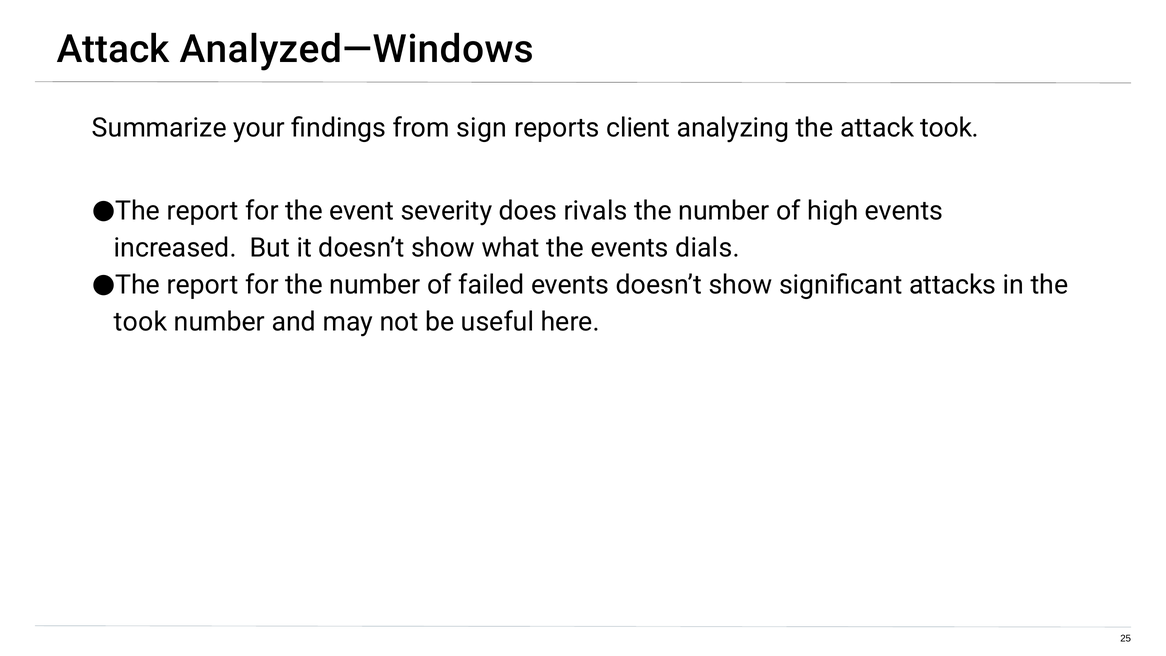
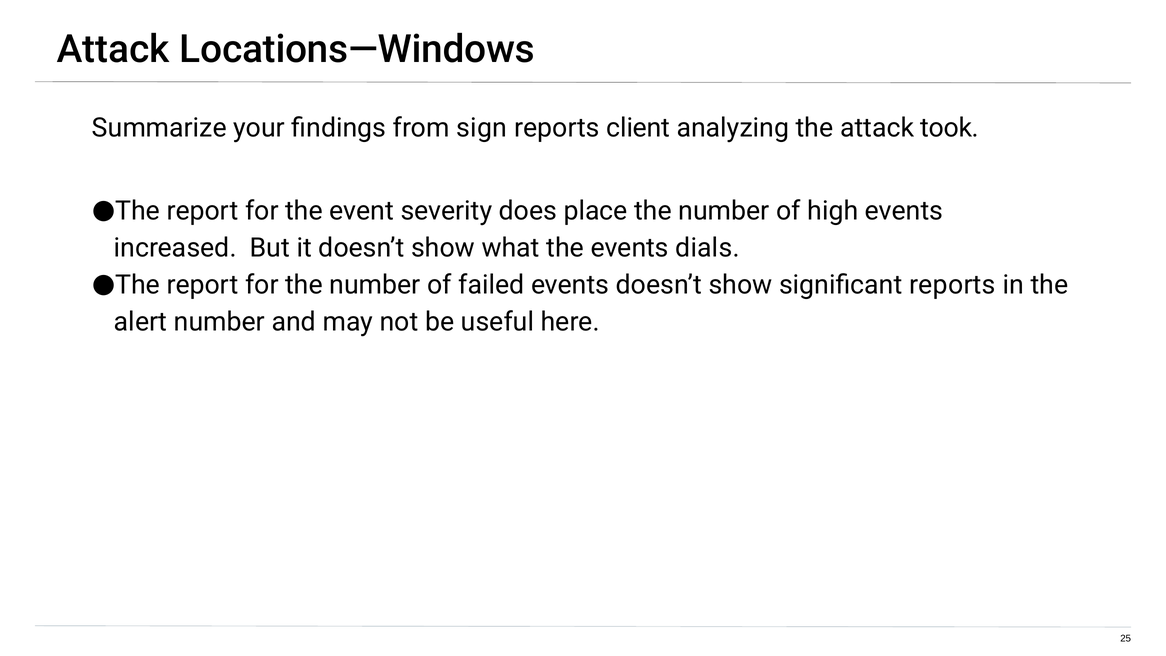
Analyzed—Windows: Analyzed—Windows -> Locations—Windows (357, 49)
rivals: rivals -> place (596, 211)
significant attacks: attacks -> reports (952, 285)
took: took -> alert (141, 322)
